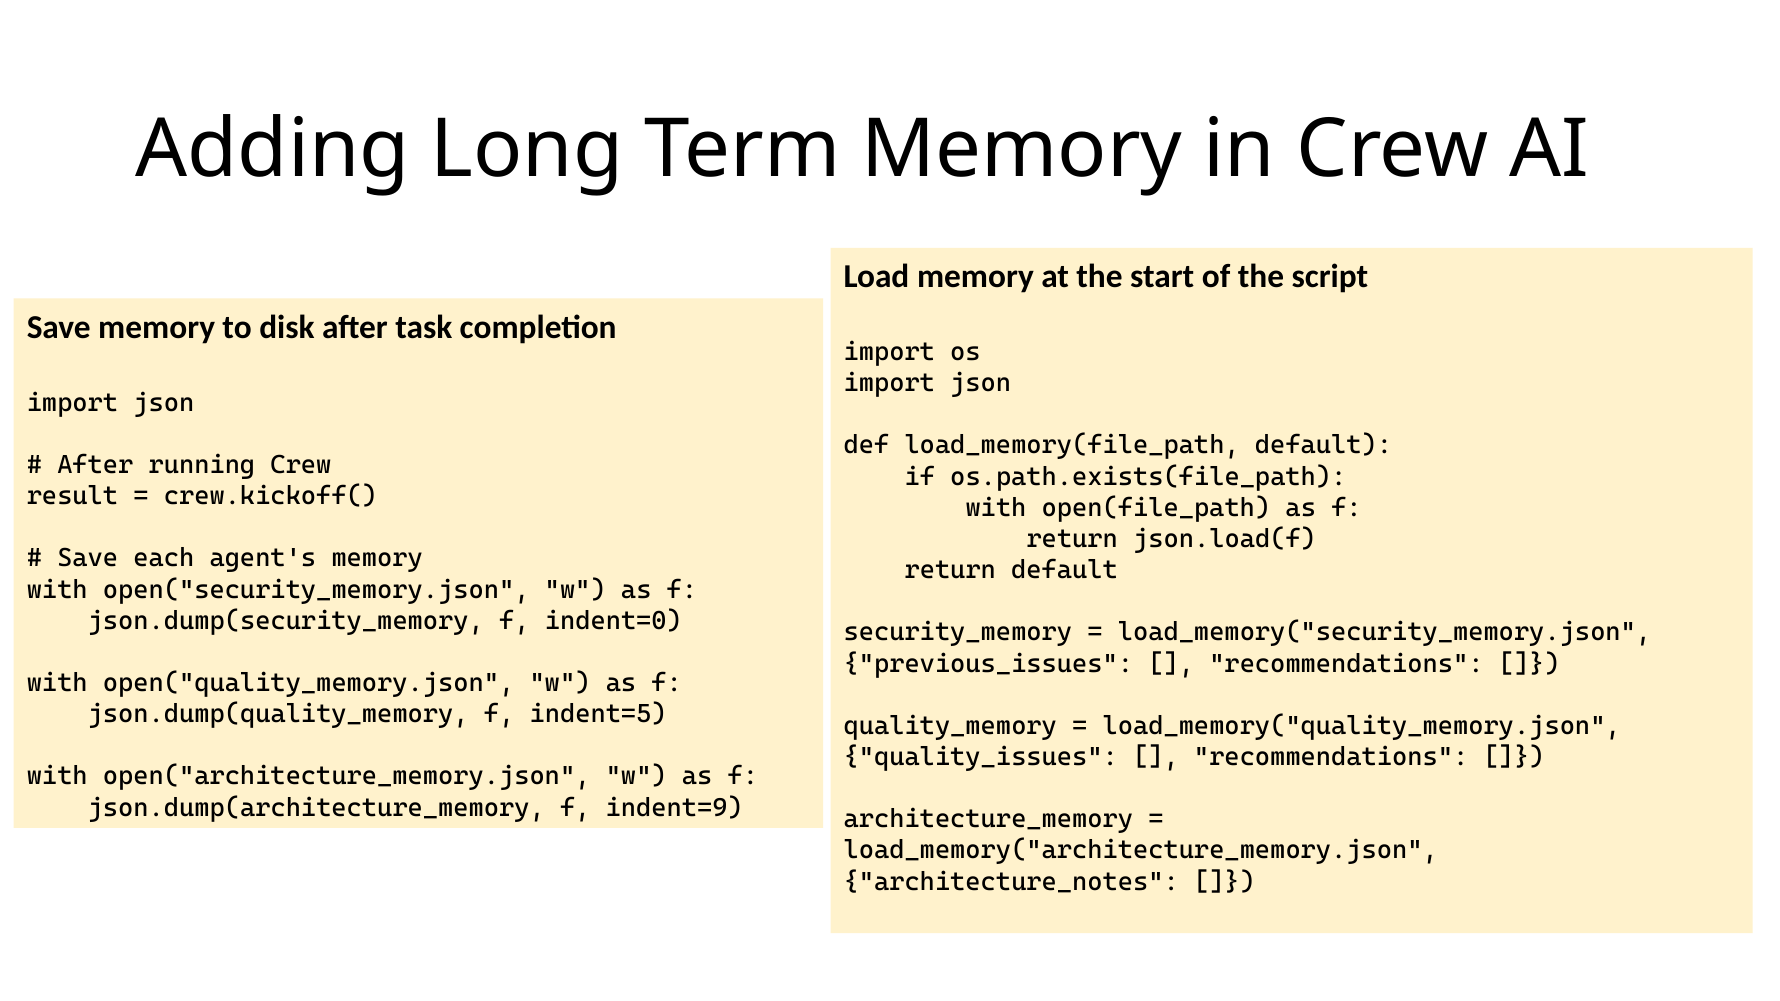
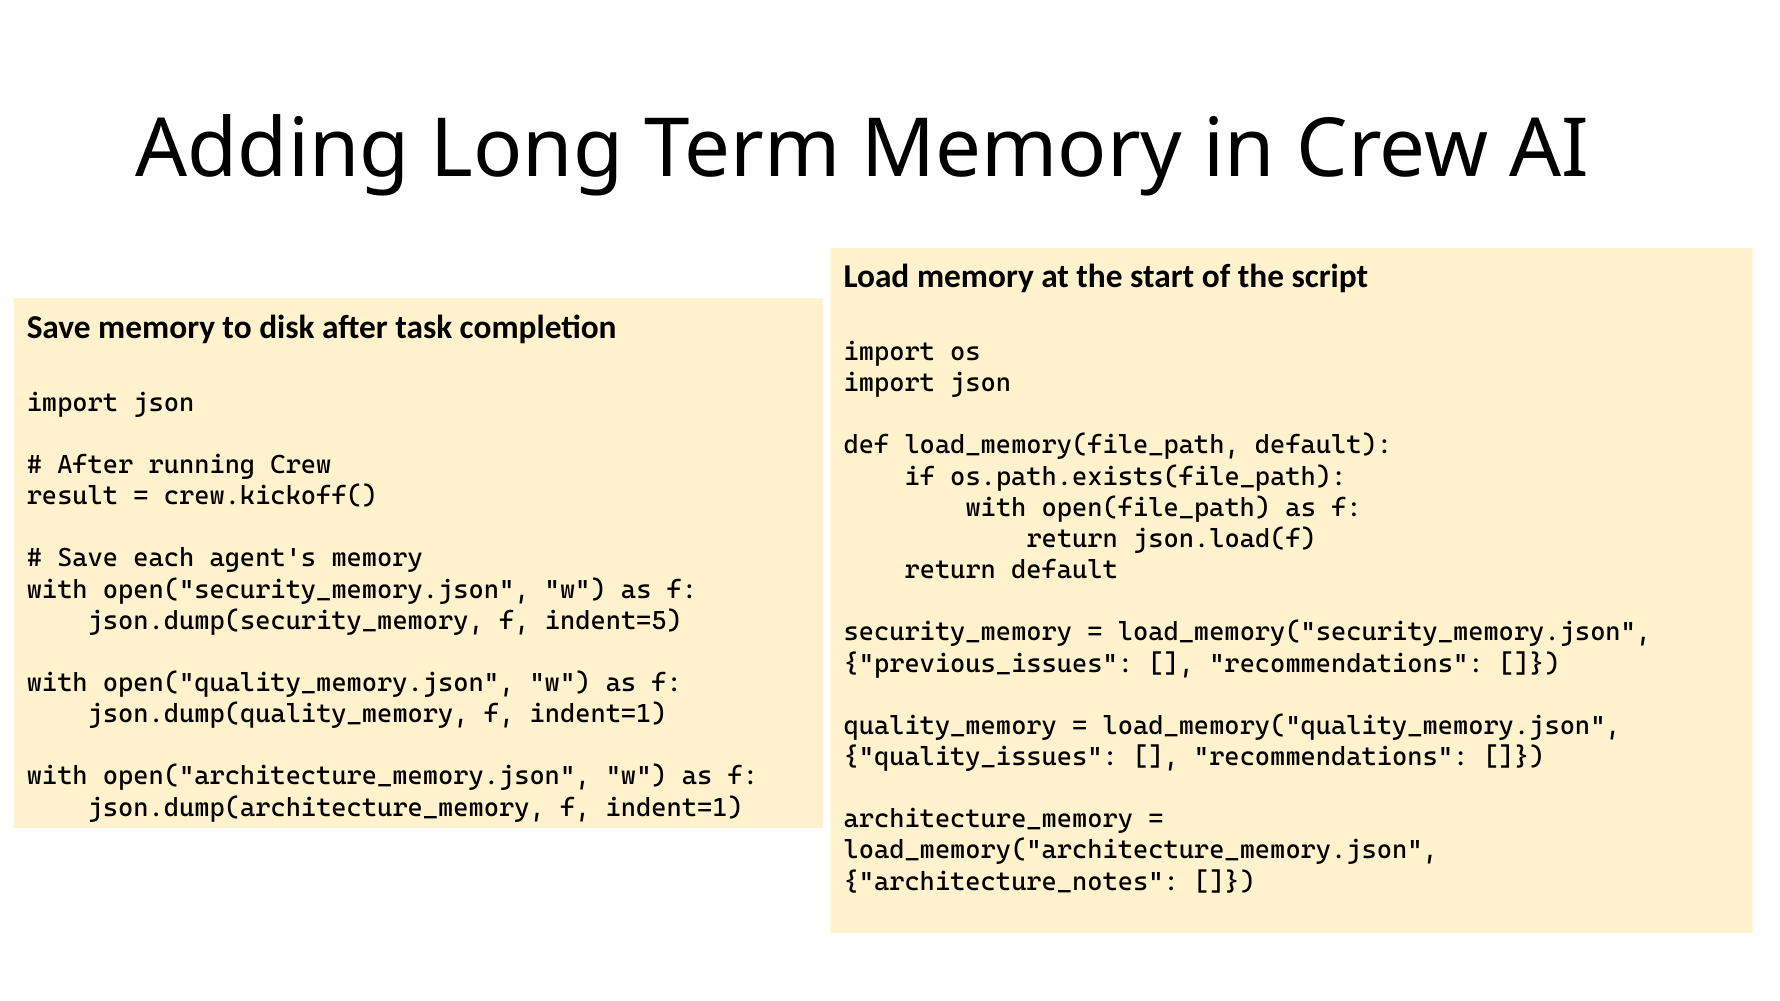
indent=0: indent=0 -> indent=5 (613, 621)
json.dump(quality_memory f indent=5: indent=5 -> indent=1 (598, 714)
json.dump(architecture_memory f indent=9: indent=9 -> indent=1 (674, 808)
